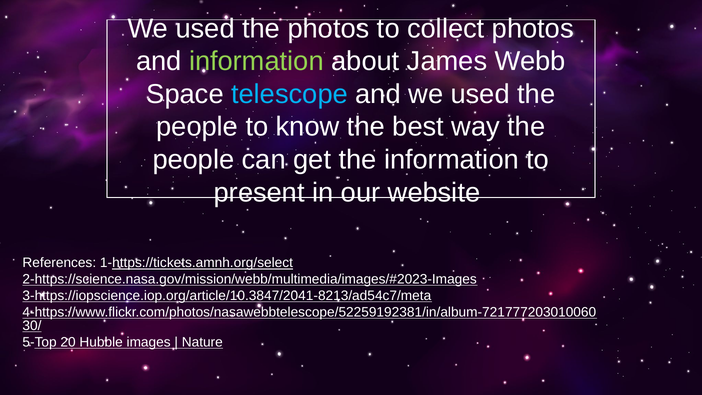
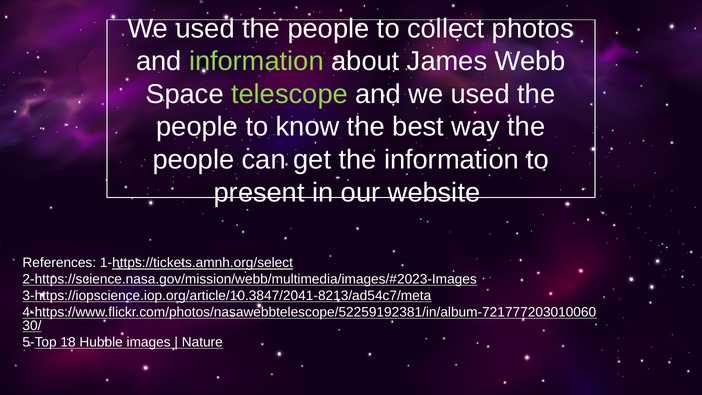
photos: photos -> people (329, 29)
telescope colour: light blue -> light green (290, 94)
20: 20 -> 18 (68, 342)
